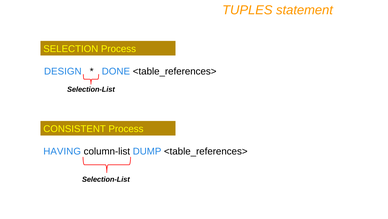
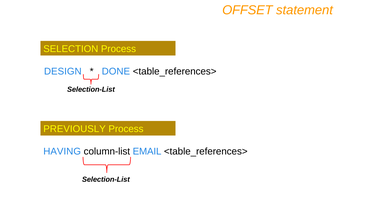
TUPLES: TUPLES -> OFFSET (247, 10)
CONSISTENT: CONSISTENT -> PREVIOUSLY (75, 129)
DUMP: DUMP -> EMAIL (147, 151)
